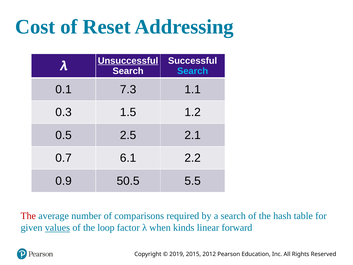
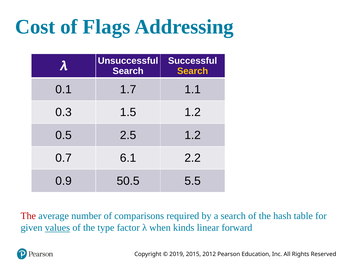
Reset: Reset -> Flags (107, 27)
Unsuccessful underline: present -> none (128, 61)
Search colour: light blue -> yellow (193, 71)
7.3: 7.3 -> 1.7 (128, 89)
2.5 2.1: 2.1 -> 1.2 (193, 135)
loop: loop -> type (106, 228)
